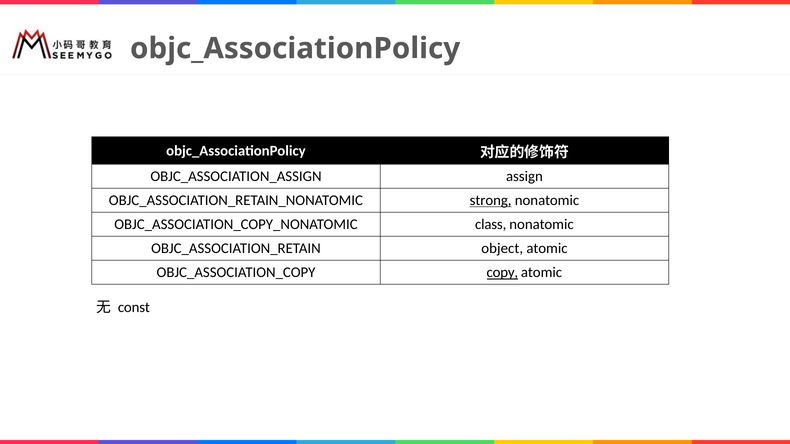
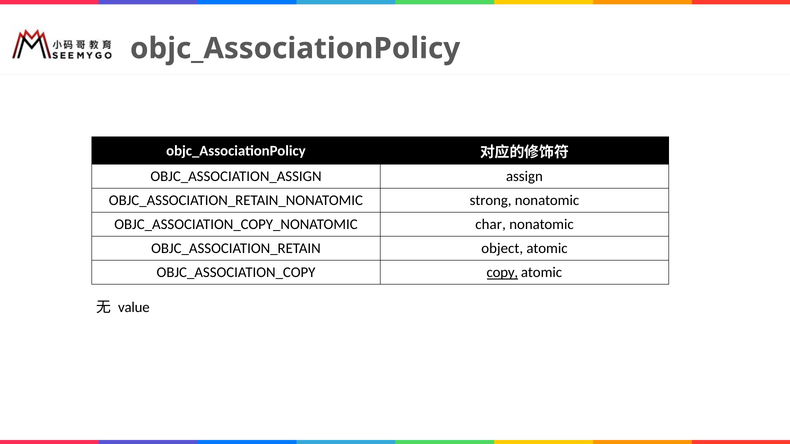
strong underline: present -> none (491, 201)
class: class -> char (491, 225)
const: const -> value (134, 308)
